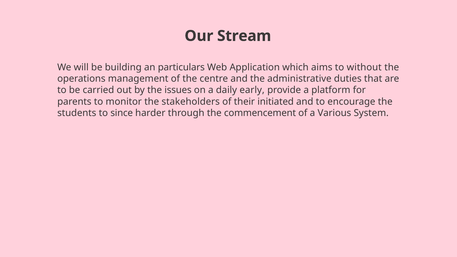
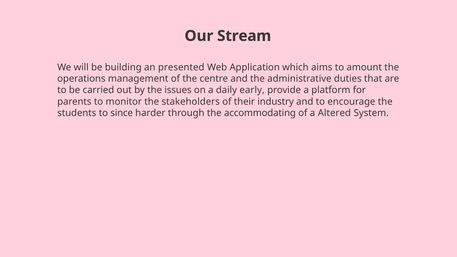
particulars: particulars -> presented (181, 67)
without: without -> amount (364, 67)
initiated: initiated -> industry (276, 102)
commencement: commencement -> accommodating (260, 113)
Various: Various -> Altered (334, 113)
